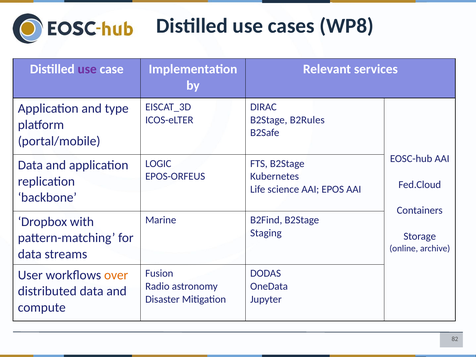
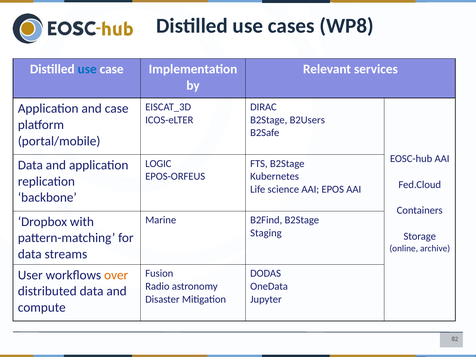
use colour: purple -> blue (87, 69)
and type: type -> case (117, 109)
B2Rules: B2Rules -> B2Users (307, 120)
